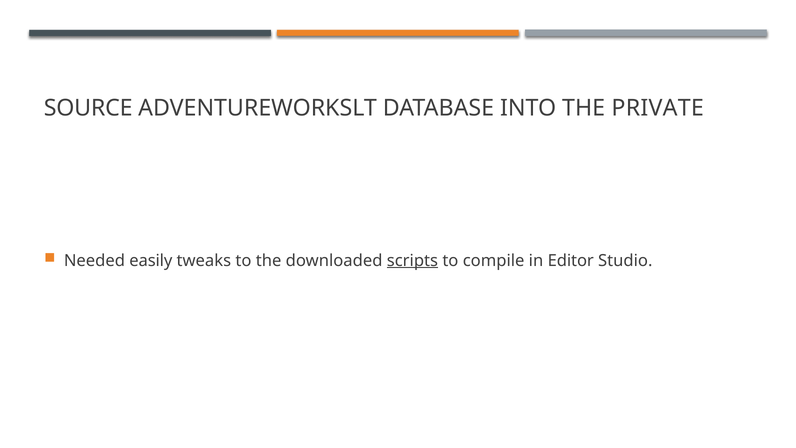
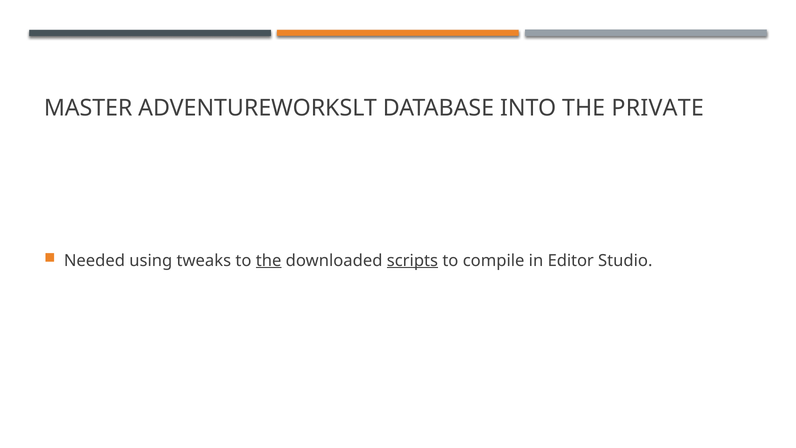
SOURCE: SOURCE -> MASTER (88, 108)
easily: easily -> using (151, 260)
the underline: none -> present (269, 260)
